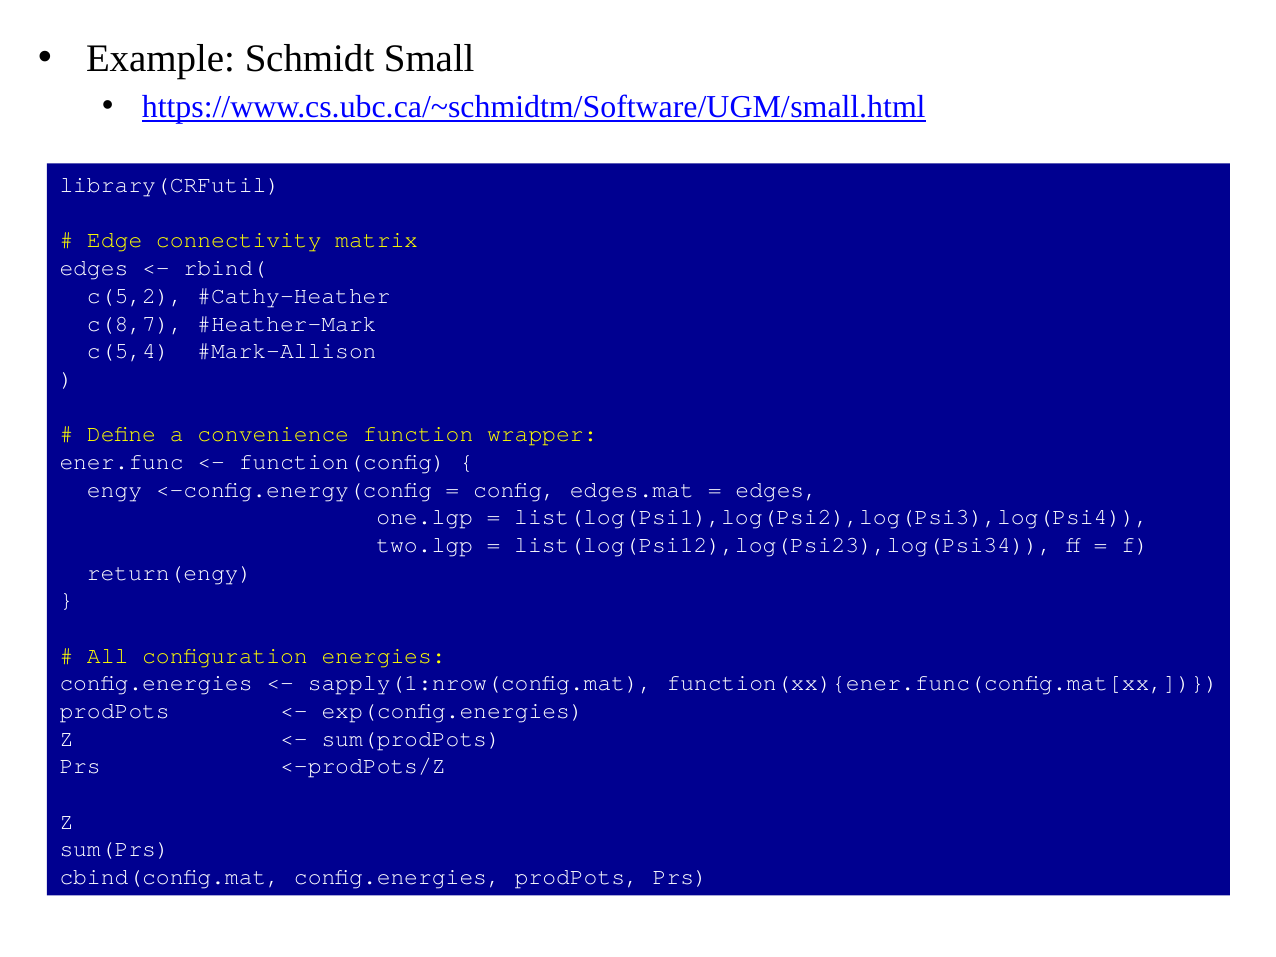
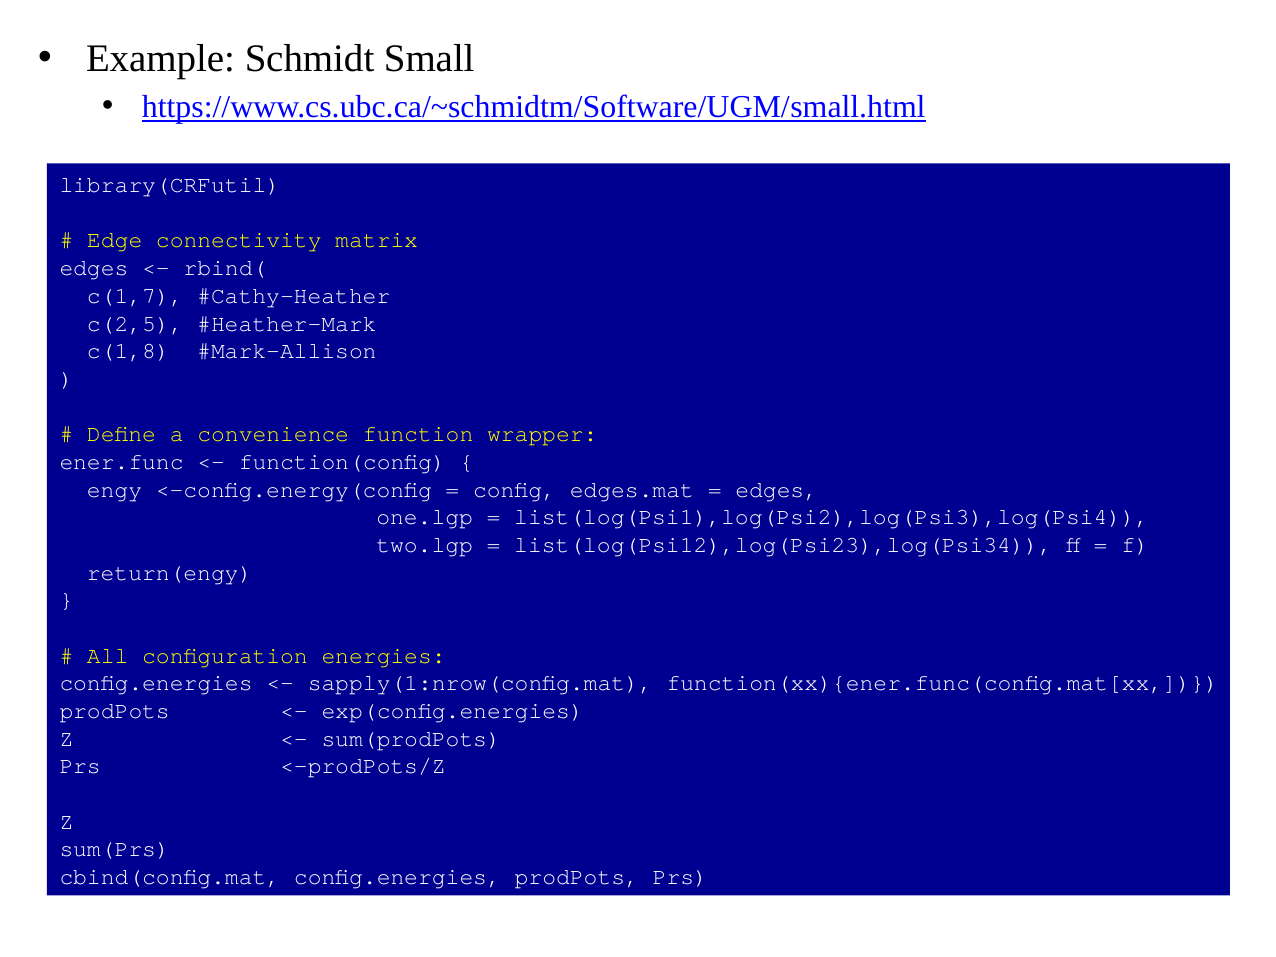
c(5,2: c(5,2 -> c(1,7 (135, 296)
c(8,7: c(8,7 -> c(2,5 (135, 323)
c(5,4: c(5,4 -> c(1,8 (128, 351)
